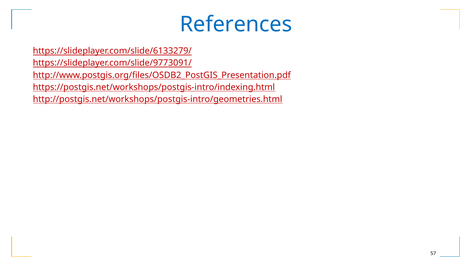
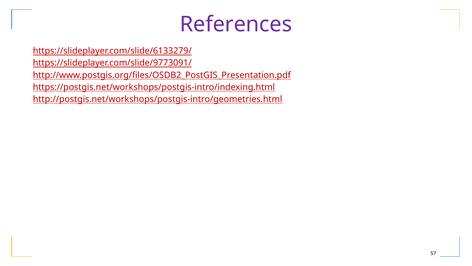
References colour: blue -> purple (236, 24)
